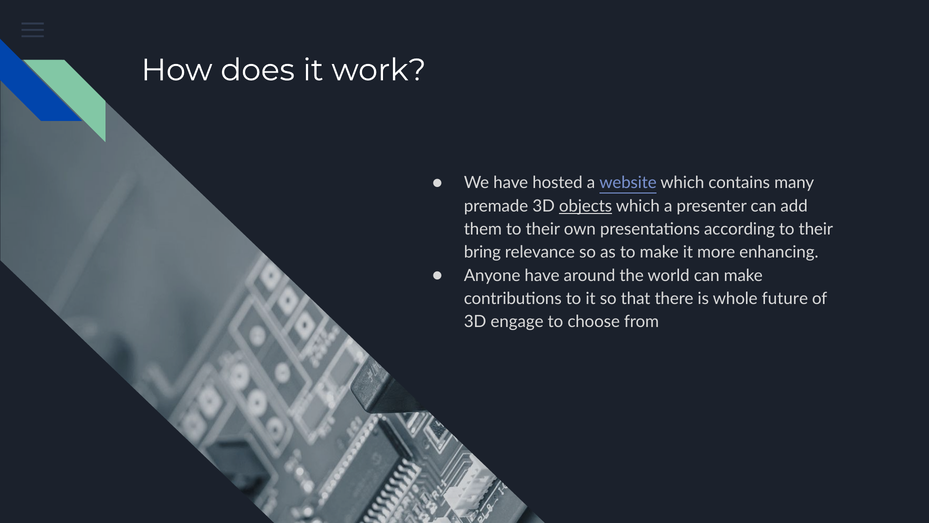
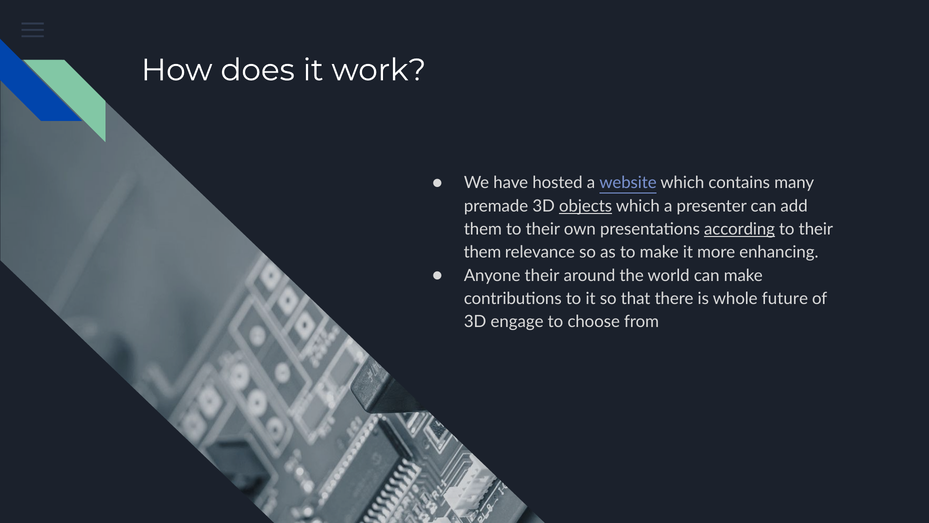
according underline: none -> present (740, 229)
bring: bring -> them (482, 252)
Anyone have: have -> their (542, 275)
